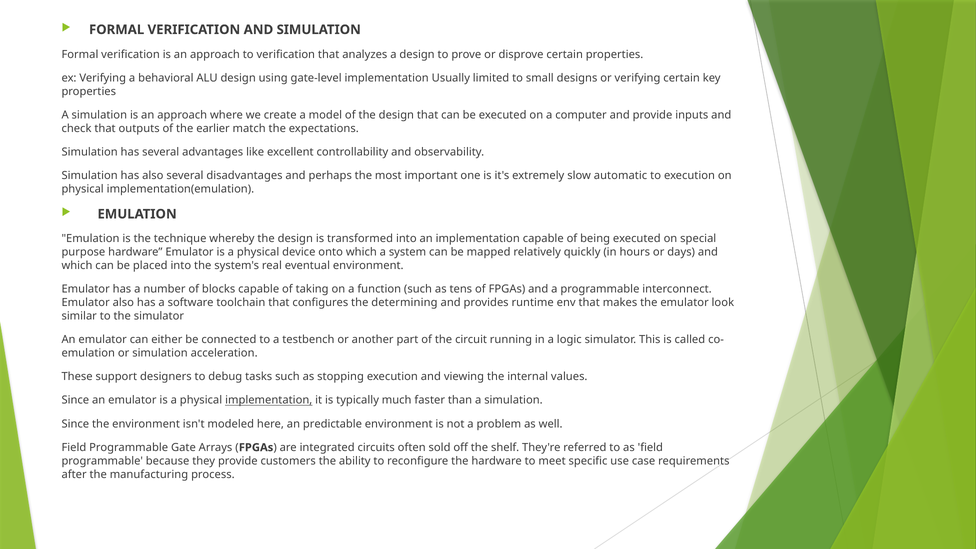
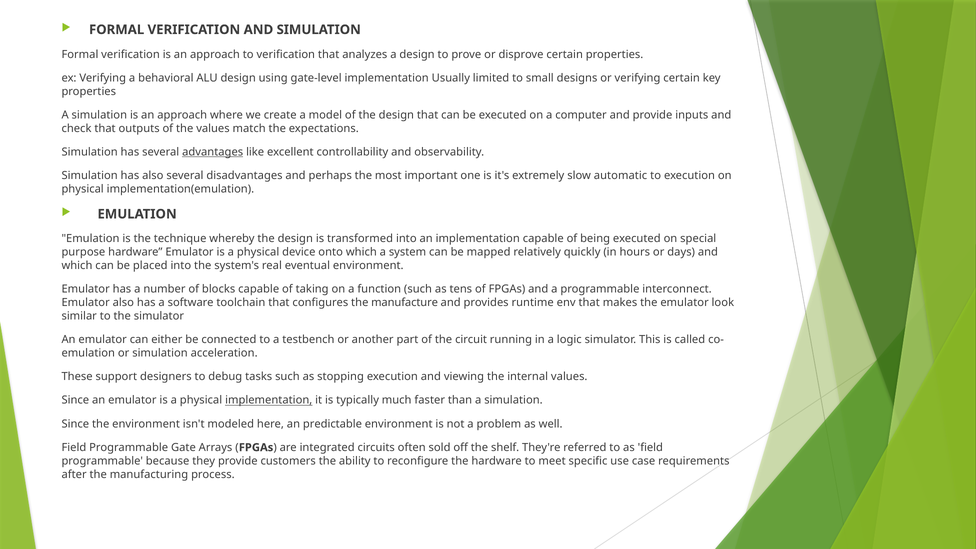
the earlier: earlier -> values (213, 128)
advantages underline: none -> present (213, 152)
determining: determining -> manufacture (405, 303)
